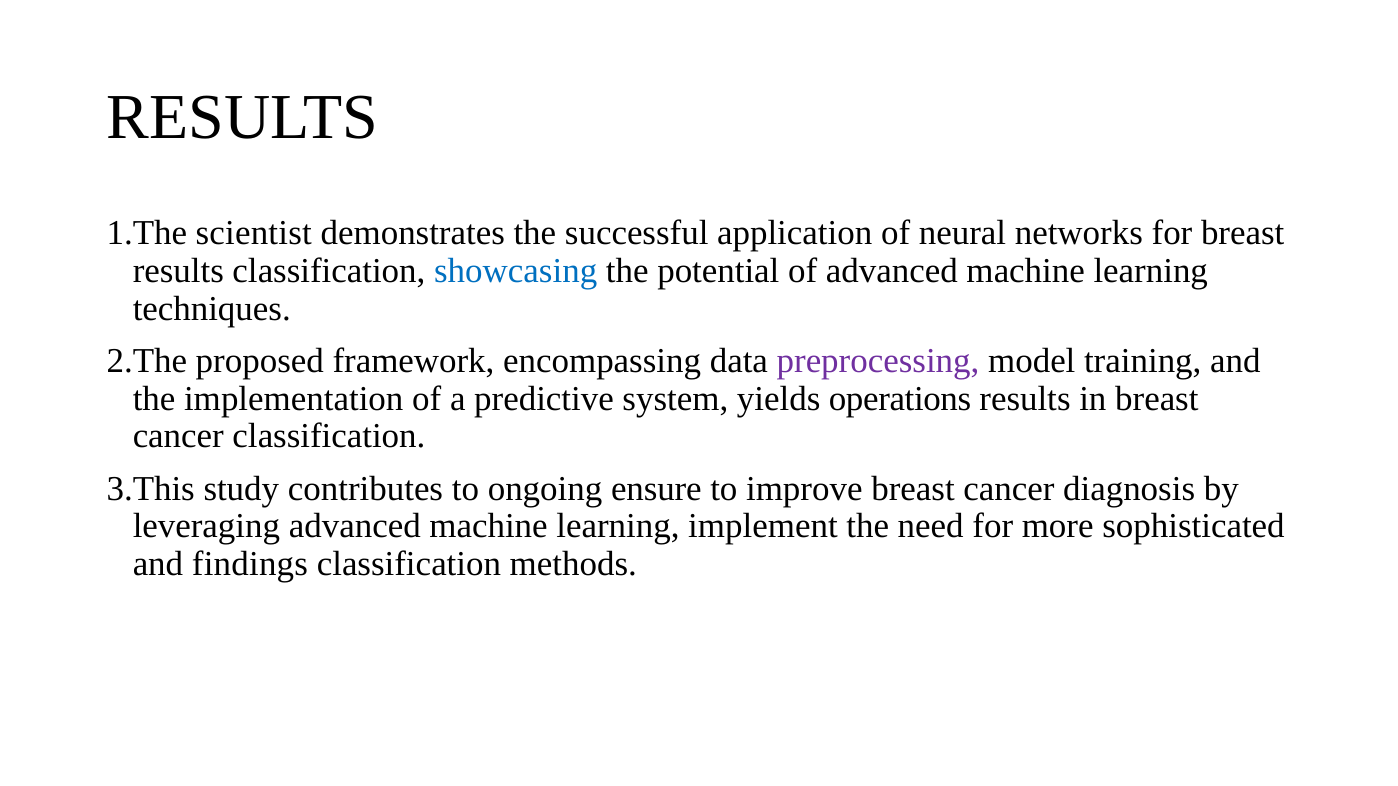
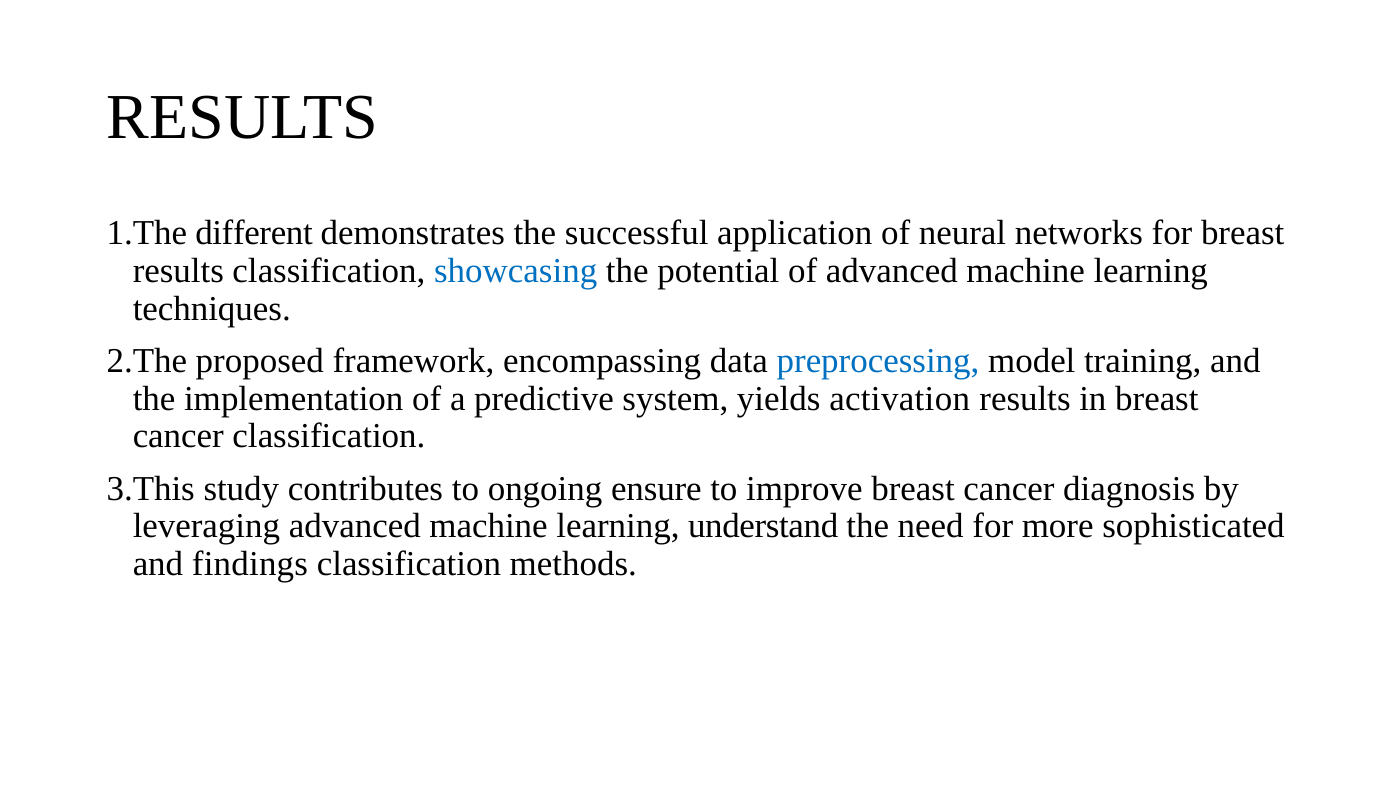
scientist: scientist -> different (254, 233)
preprocessing colour: purple -> blue (878, 361)
operations: operations -> activation (900, 399)
implement: implement -> understand (763, 526)
